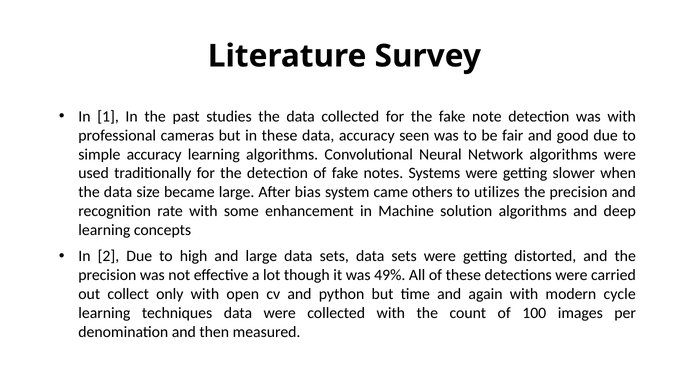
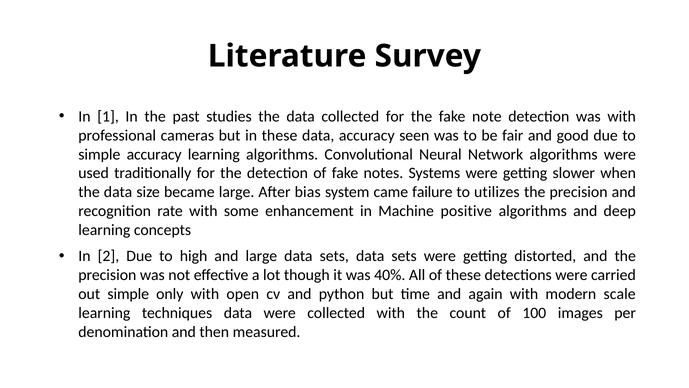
others: others -> failure (432, 192)
solution: solution -> positive (466, 211)
49%: 49% -> 40% (390, 275)
out collect: collect -> simple (128, 294)
cycle: cycle -> scale (620, 294)
